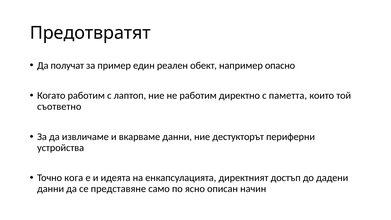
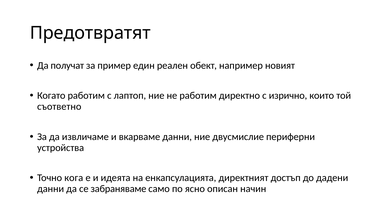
опасно: опасно -> новият (280, 65)
паметта: паметта -> изрично (288, 96)
дестукторът: дестукторът -> двусмислие (238, 137)
представяне: представяне -> забраняваме (118, 189)
